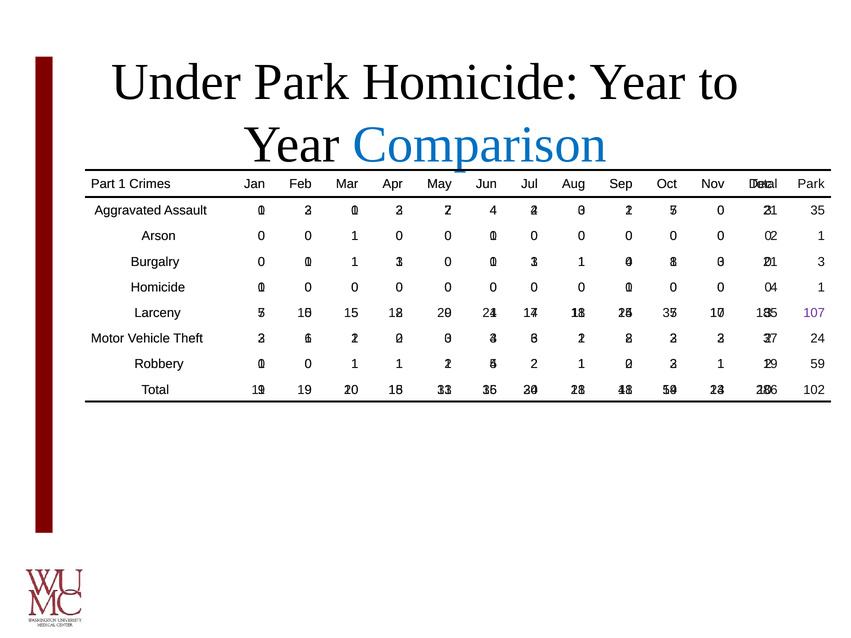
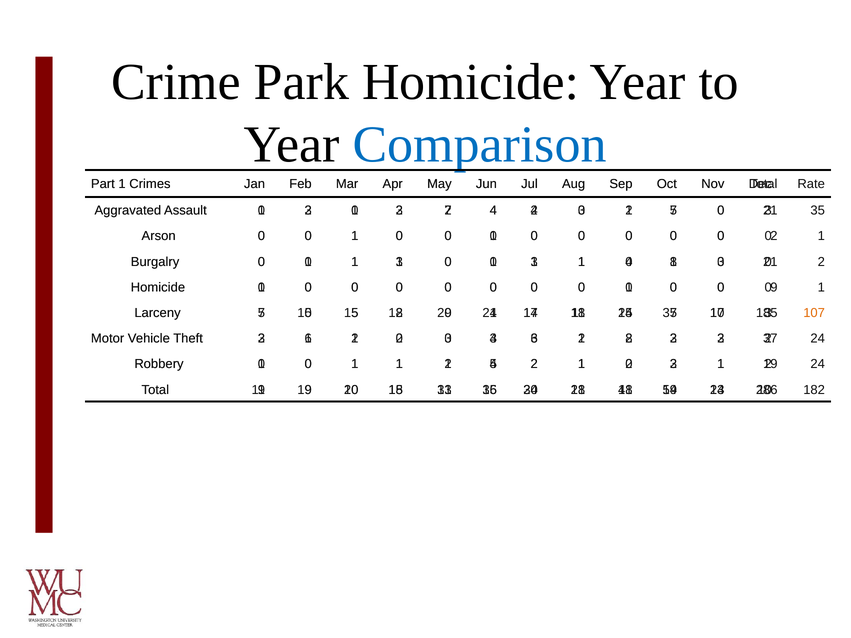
Under: Under -> Crime (176, 82)
Park: Park -> Rate (811, 184)
3: 3 -> 2 (821, 262)
4: 4 -> 9 (774, 287)
107 colour: purple -> orange (814, 313)
59: 59 -> 24 (818, 364)
102: 102 -> 182 (814, 390)
